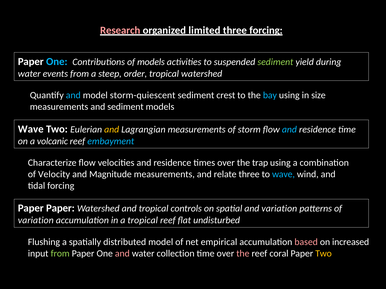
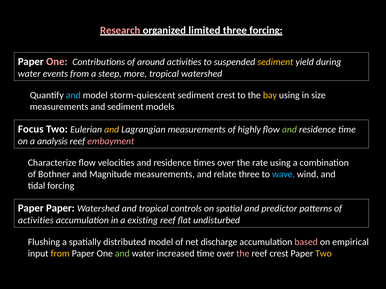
One colour: light blue -> pink (57, 62)
of models: models -> around (151, 62)
sediment colour: light green -> yellow (275, 62)
order: order -> more (135, 74)
bay colour: light blue -> yellow (270, 95)
Wave: Wave -> Focus (31, 129)
storm: storm -> highly (249, 130)
and colour: light blue -> light green (289, 130)
volcanic: volcanic -> analysis (52, 141)
embayment colour: light blue -> pink (111, 141)
trap: trap -> rate (260, 163)
Velocity: Velocity -> Bothner (54, 174)
and variation: variation -> predictor (279, 209)
variation: variation -> activities (36, 221)
a tropical: tropical -> existing (143, 221)
empirical: empirical -> discharge (219, 242)
increased: increased -> empirical (351, 242)
from colour: light green -> yellow (60, 254)
and colour: pink -> light green (122, 254)
collection: collection -> increased (176, 254)
reef coral: coral -> crest (279, 254)
